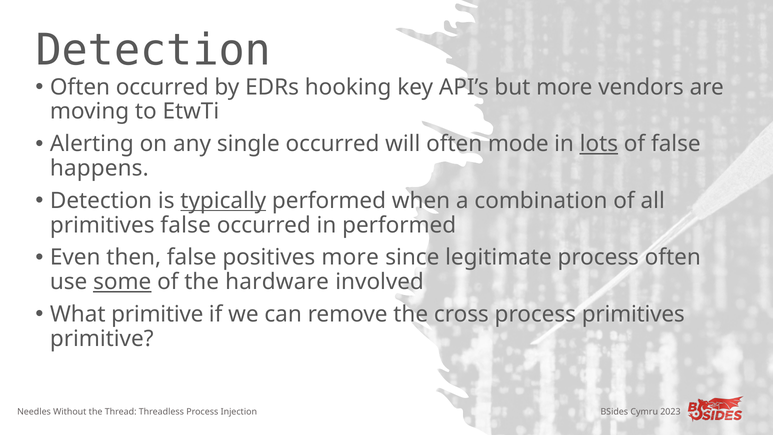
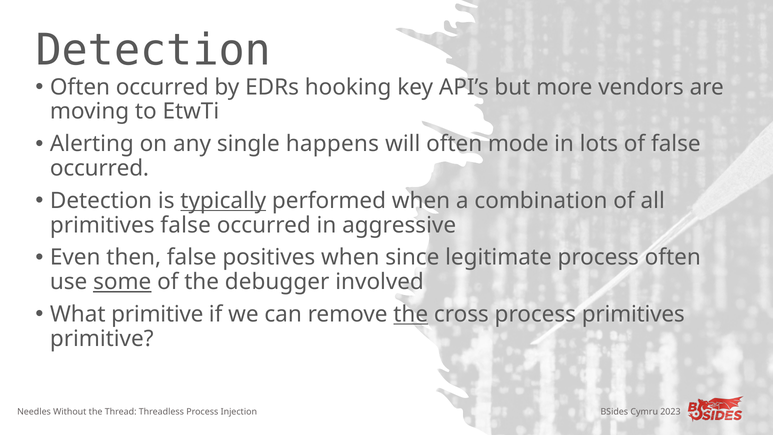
single occurred: occurred -> happens (332, 144)
lots underline: present -> none (599, 144)
happens: happens -> occurred (99, 168)
in performed: performed -> aggressive (399, 225)
positives more: more -> when (350, 257)
hardware: hardware -> debugger (277, 282)
the underline: none -> present (411, 314)
